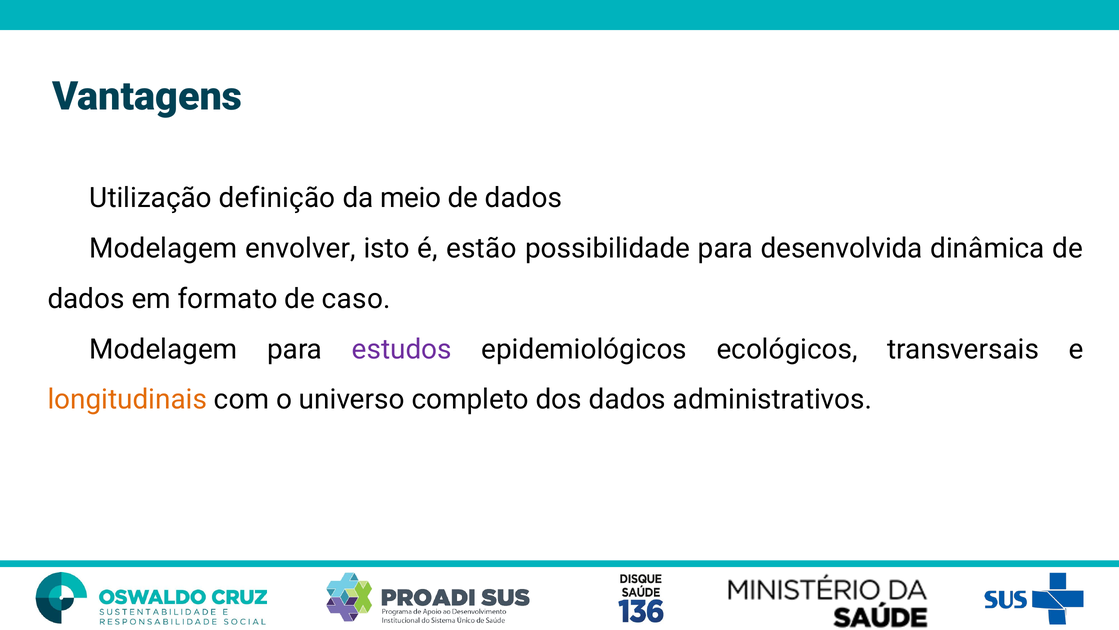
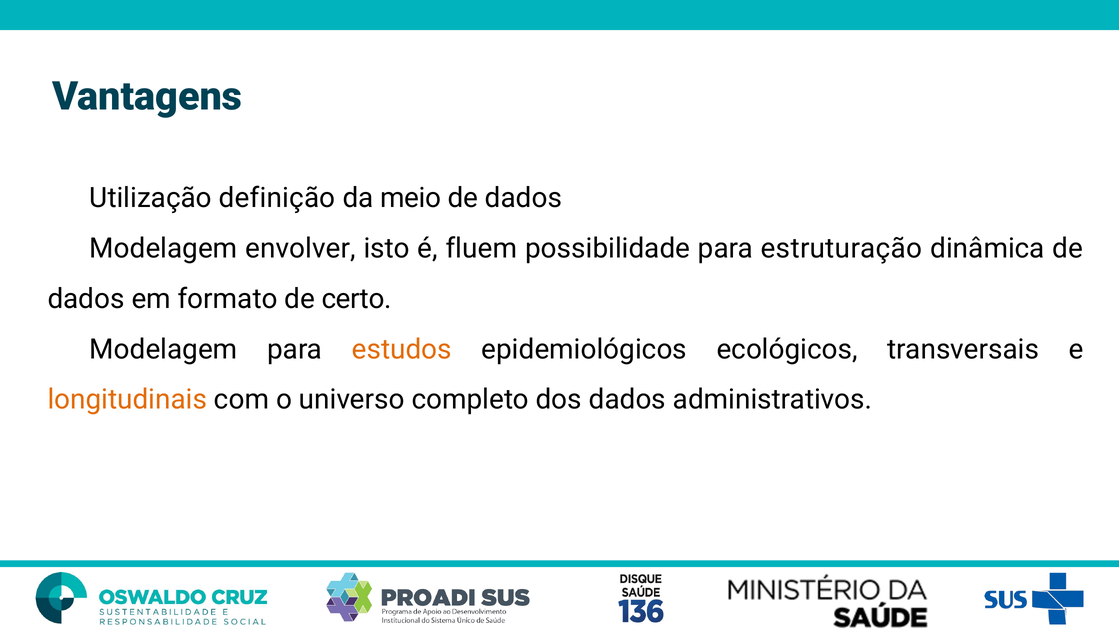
estão: estão -> fluem (481, 248)
desenvolvida: desenvolvida -> estruturação (841, 248)
caso: caso -> certo (357, 299)
estudos colour: purple -> orange (402, 349)
